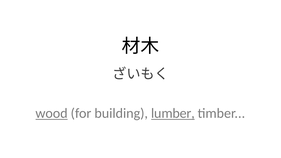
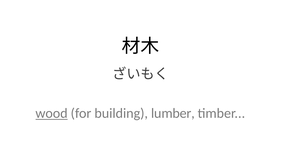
lumber underline: present -> none (173, 113)
